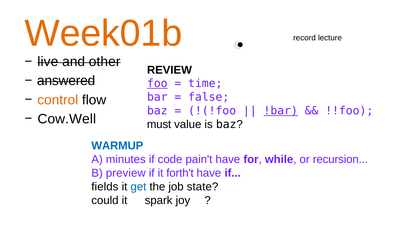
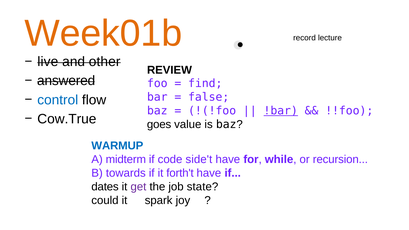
foo underline: present -> none (157, 84)
time: time -> find (205, 84)
control colour: orange -> blue (58, 100)
Cow.Well: Cow.Well -> Cow.True (67, 119)
must: must -> goes (159, 125)
minutes: minutes -> midterm (126, 159)
pain't: pain't -> side't (199, 159)
preview: preview -> towards (126, 173)
fields: fields -> dates (105, 187)
get colour: blue -> purple (138, 187)
